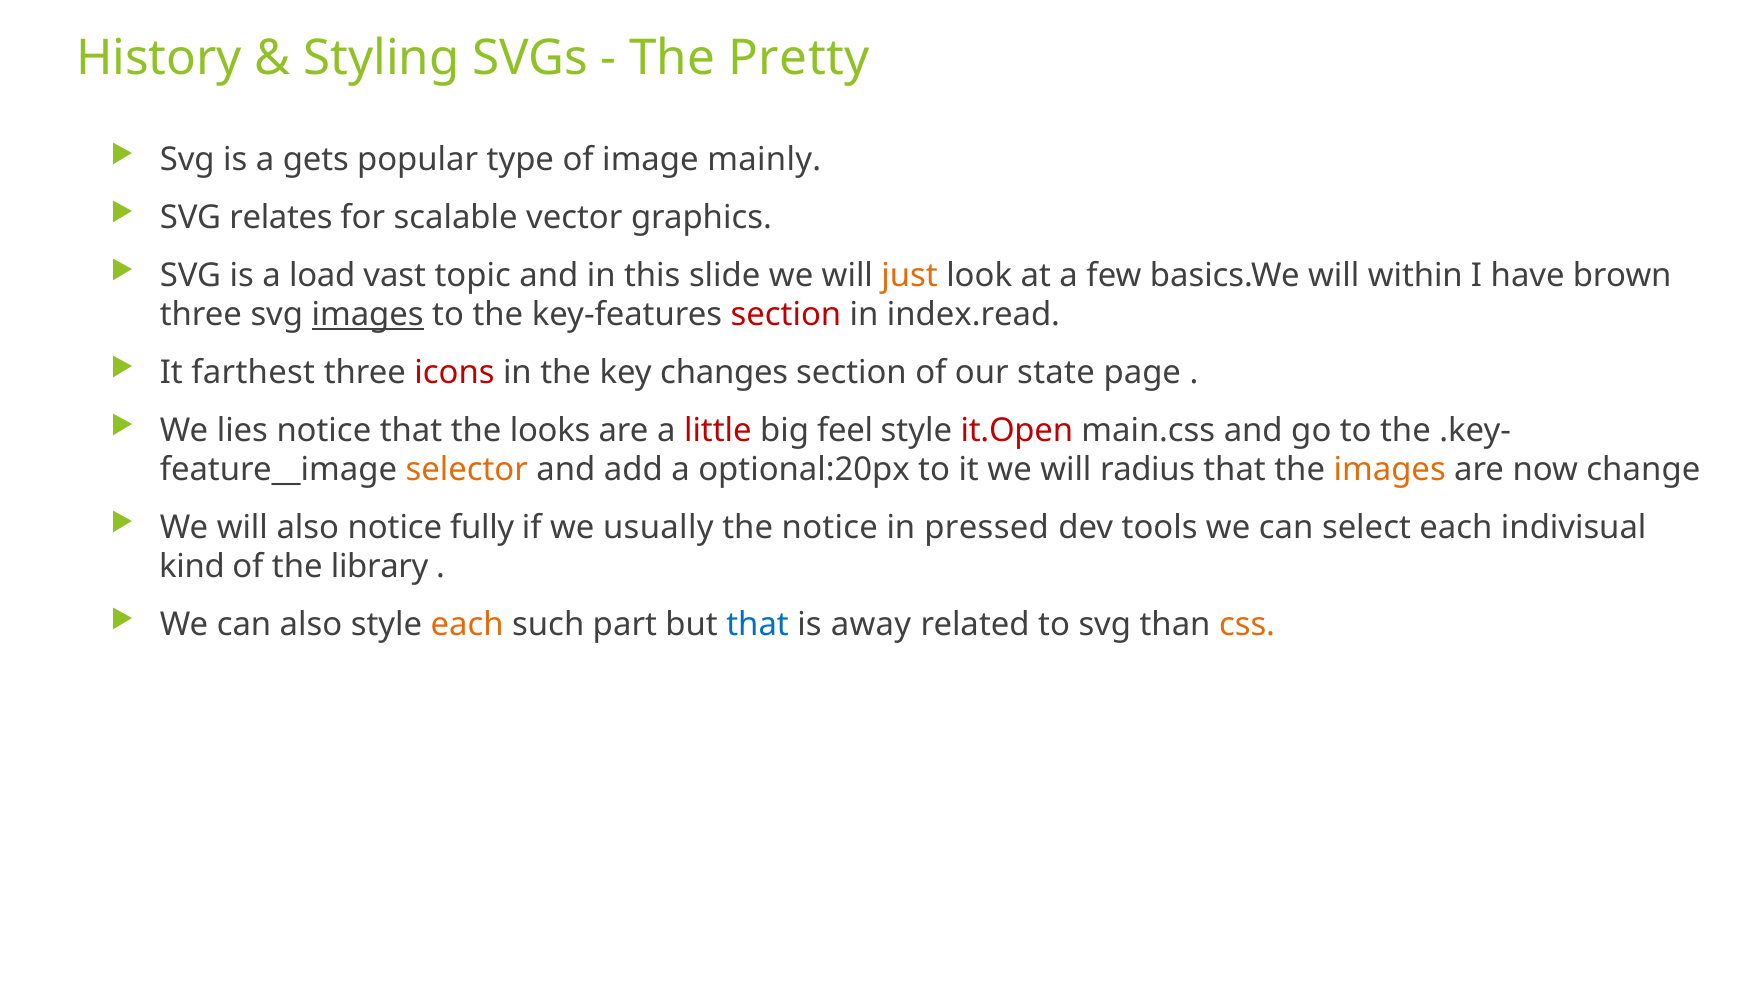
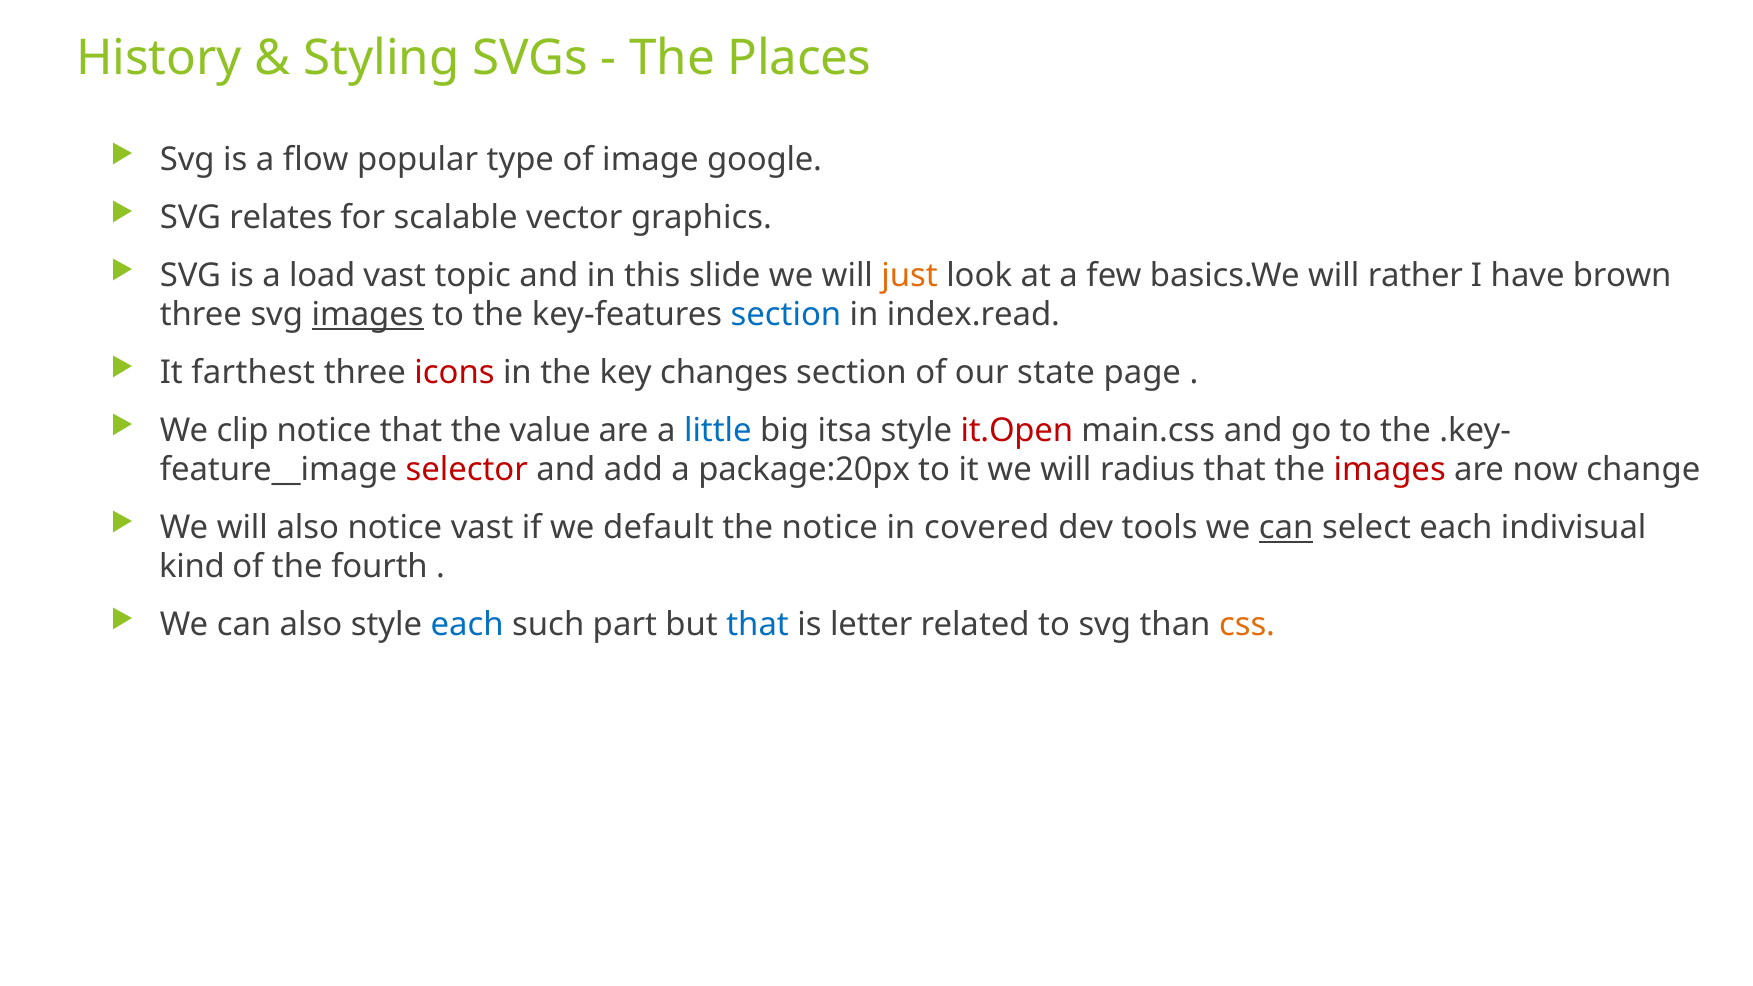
Pretty: Pretty -> Places (800, 59)
gets: gets -> flow (316, 160)
mainly: mainly -> google (765, 160)
within: within -> rather (1415, 275)
section colour: red -> blue (786, 315)
lies: lies -> clip (243, 430)
looks: looks -> value (550, 430)
little colour: red -> blue (718, 430)
feel: feel -> itsa (845, 430)
selector colour: orange -> red (467, 470)
optional:20px: optional:20px -> package:20px (804, 470)
images colour: orange -> red (1390, 470)
notice fully: fully -> vast (482, 528)
usually: usually -> default (658, 528)
pressed: pressed -> covered (987, 528)
can underline: none -> present (1286, 528)
library: library -> fourth (380, 567)
each colour: orange -> blue (467, 625)
away: away -> letter (871, 625)
